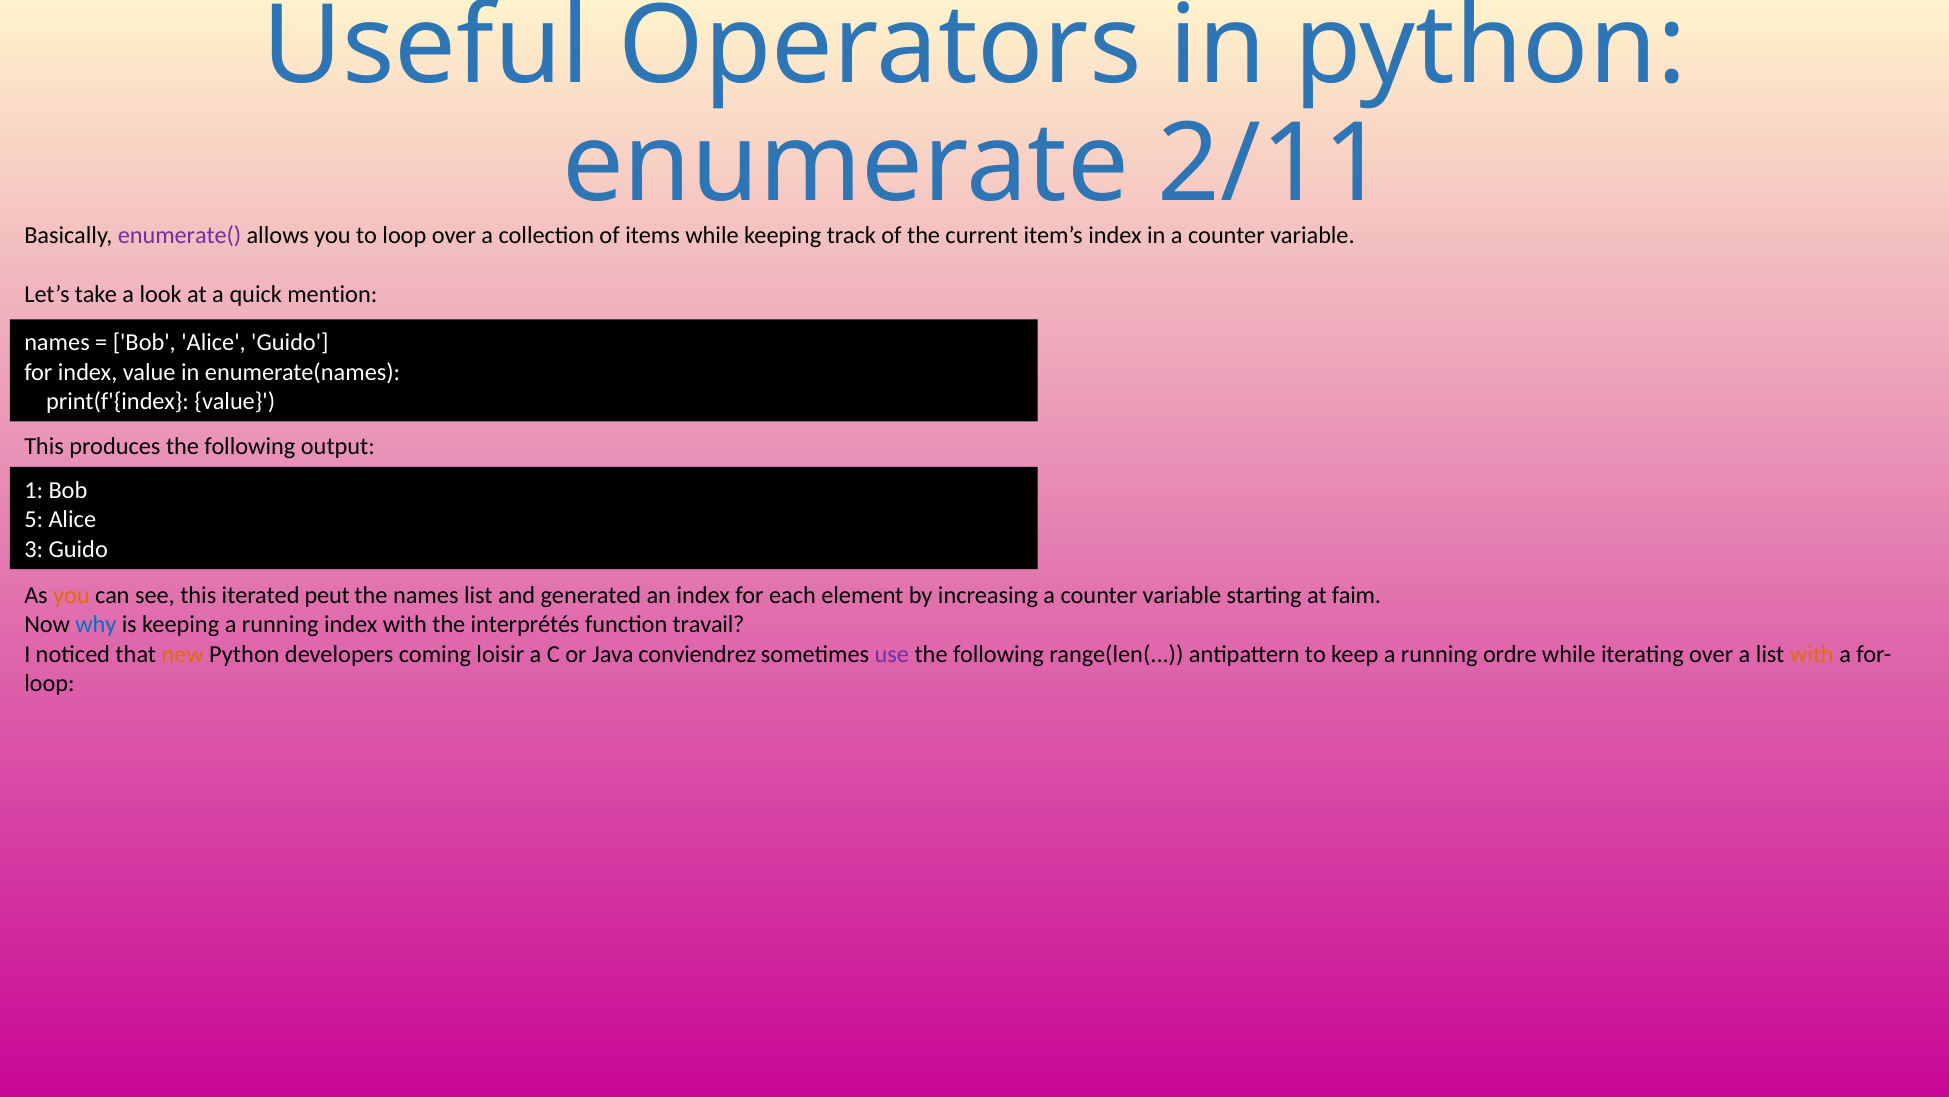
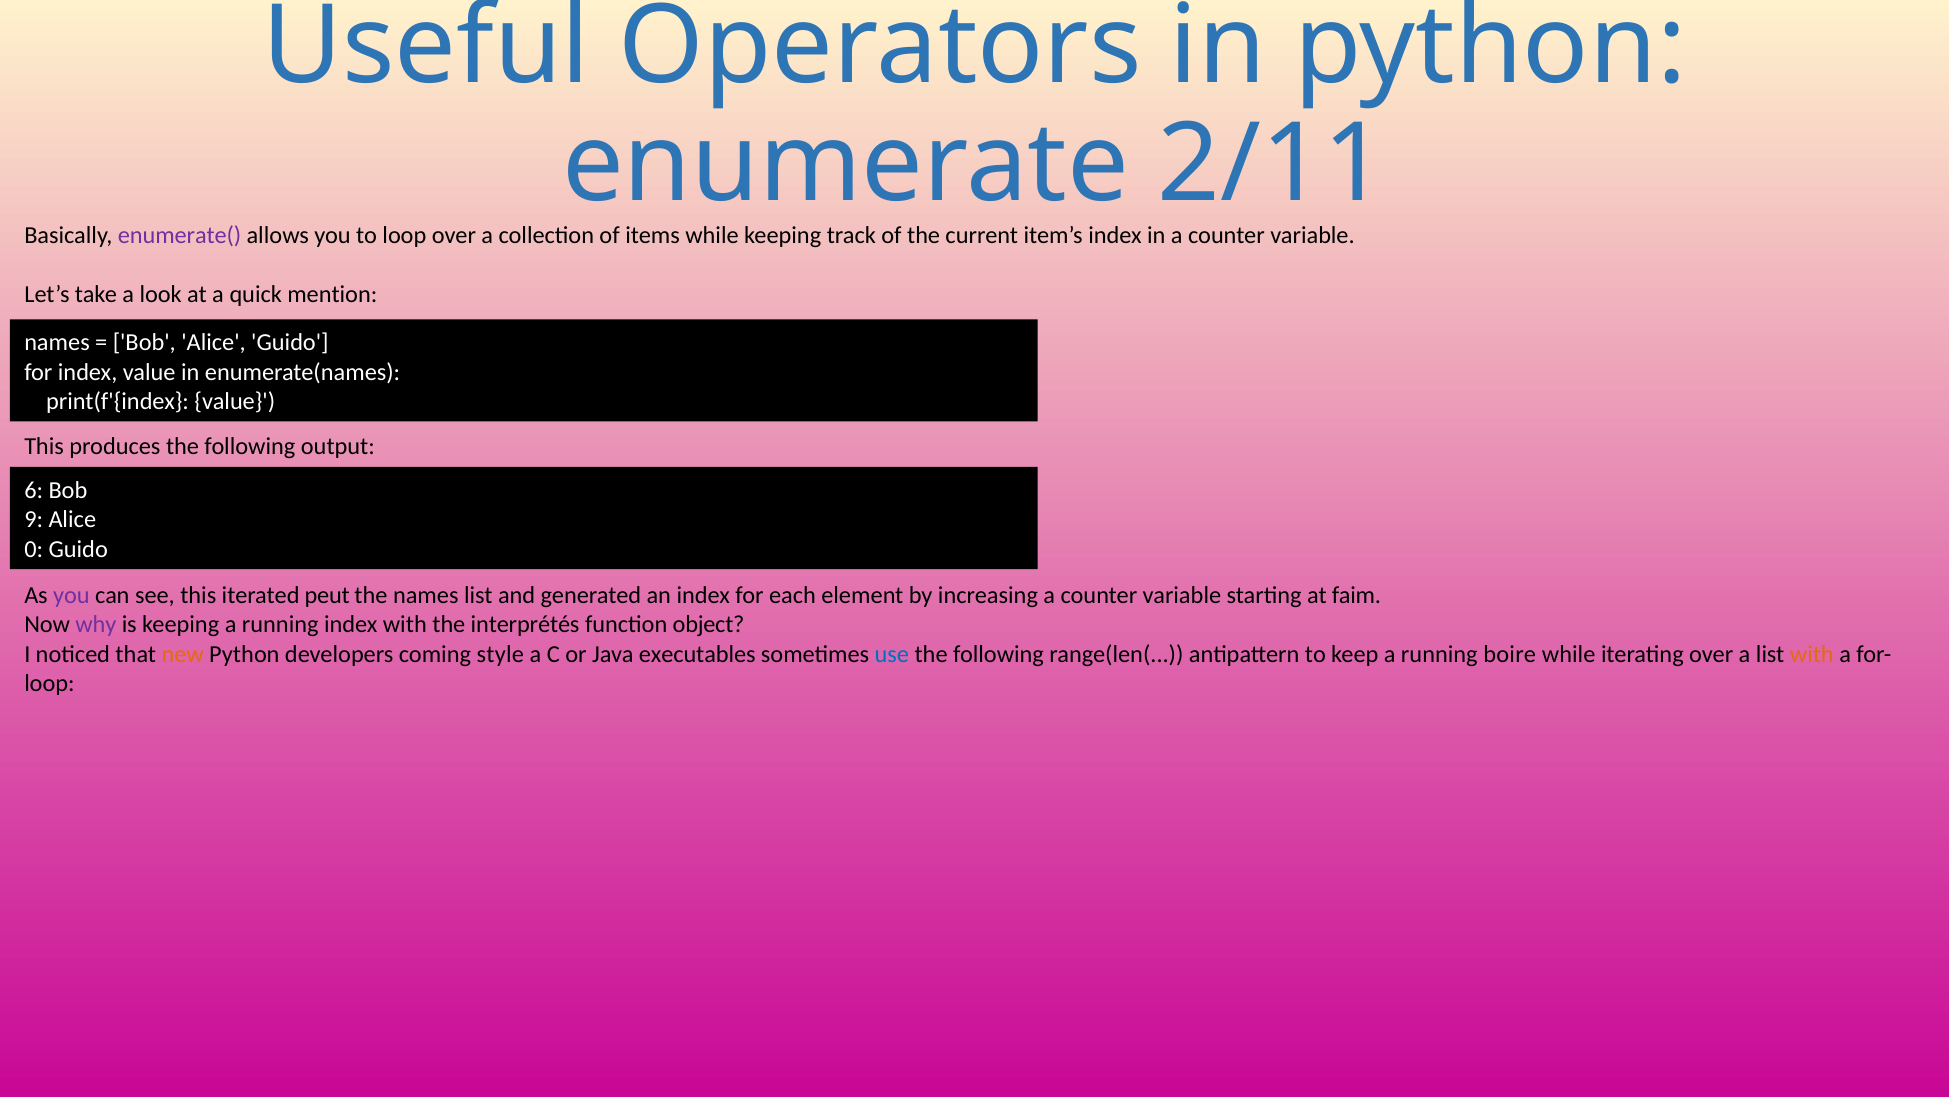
1: 1 -> 6 (34, 490)
5: 5 -> 9 (34, 519)
3: 3 -> 0 (34, 549)
you colour: orange -> purple (71, 595)
why colour: blue -> purple (96, 624)
travail: travail -> object (709, 624)
loisir: loisir -> style (500, 654)
conviendrez: conviendrez -> executables (697, 654)
use colour: purple -> blue (892, 654)
ordre: ordre -> boire (1510, 654)
